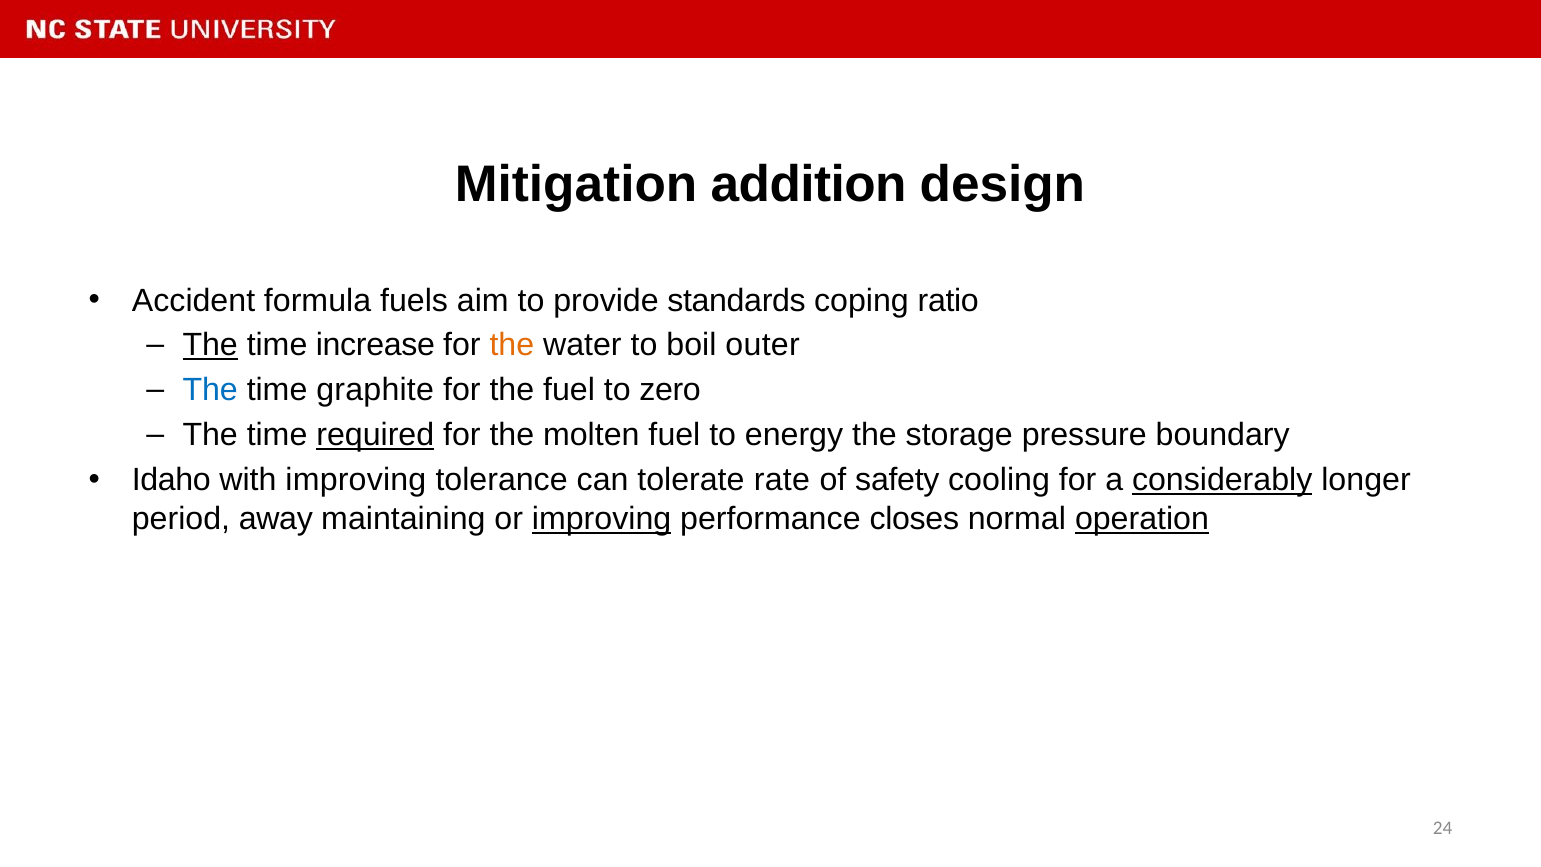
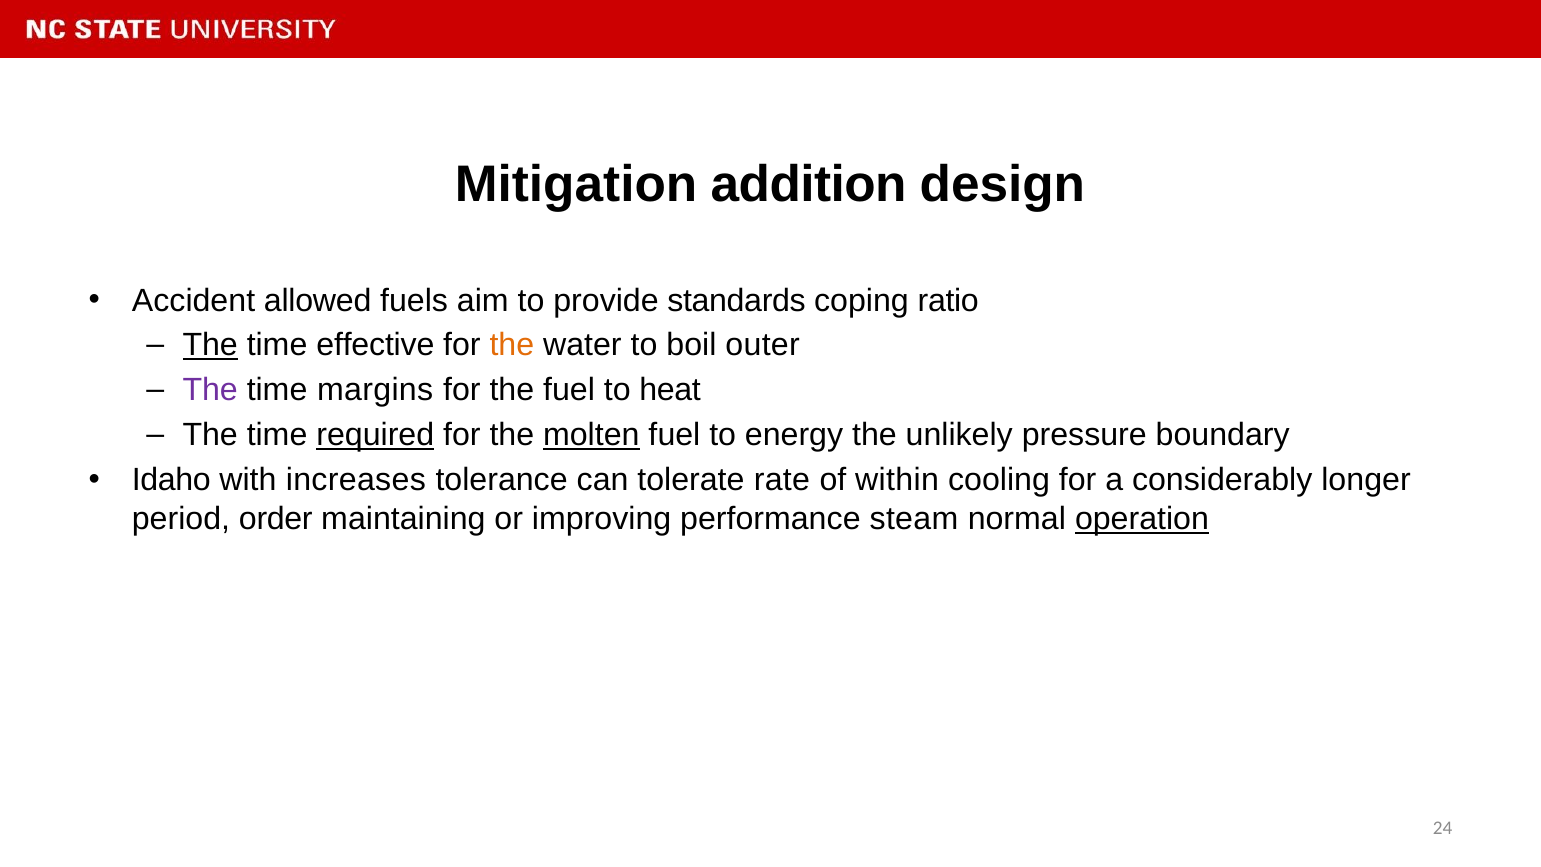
formula: formula -> allowed (318, 300)
increase: increase -> effective (375, 345)
The colour: blue -> purple (210, 390)
graphite: graphite -> margins (375, 390)
zero: zero -> heat (670, 390)
molten underline: none -> present (591, 435)
storage: storage -> unlikely (959, 435)
with improving: improving -> increases (356, 480)
safety: safety -> within (897, 480)
considerably underline: present -> none (1222, 480)
away: away -> order (276, 519)
improving underline: present -> none (602, 519)
closes: closes -> steam (914, 519)
